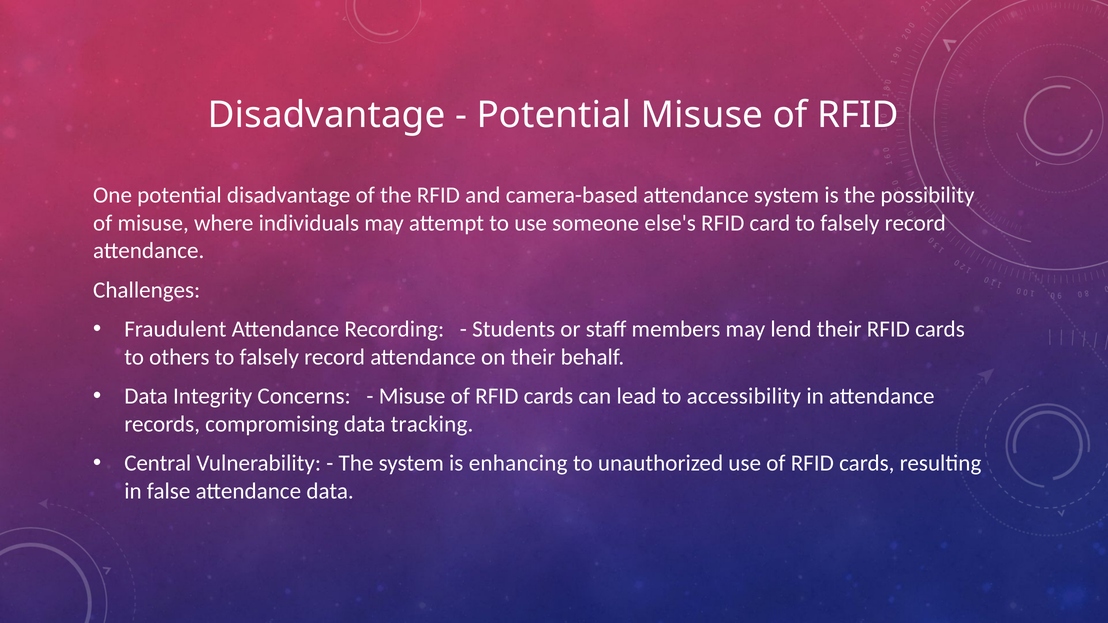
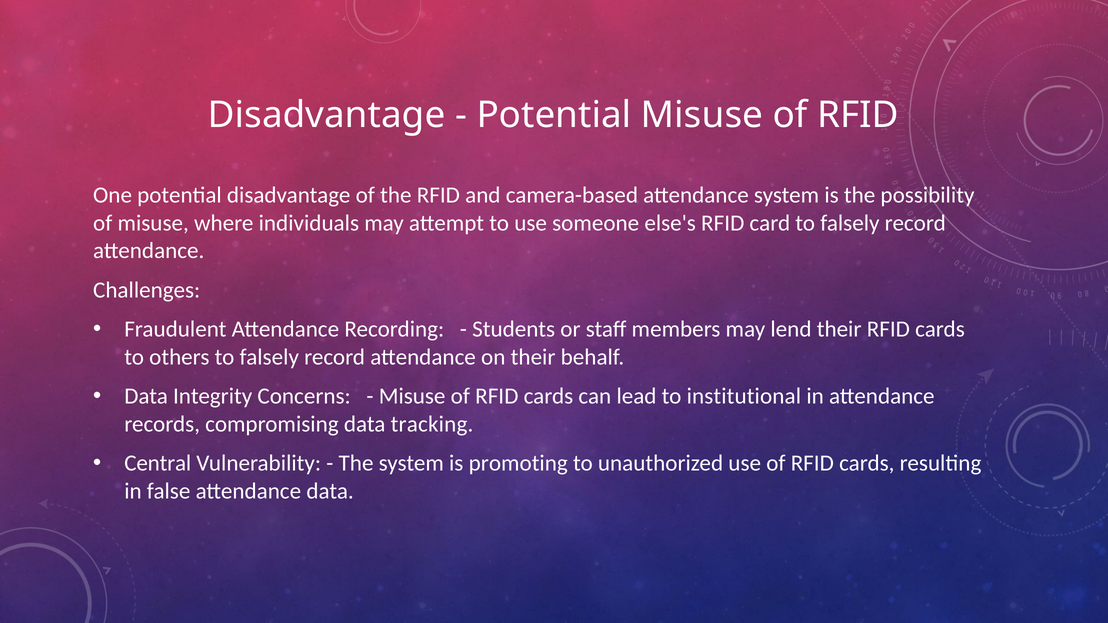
accessibility: accessibility -> institutional (744, 397)
enhancing: enhancing -> promoting (518, 464)
